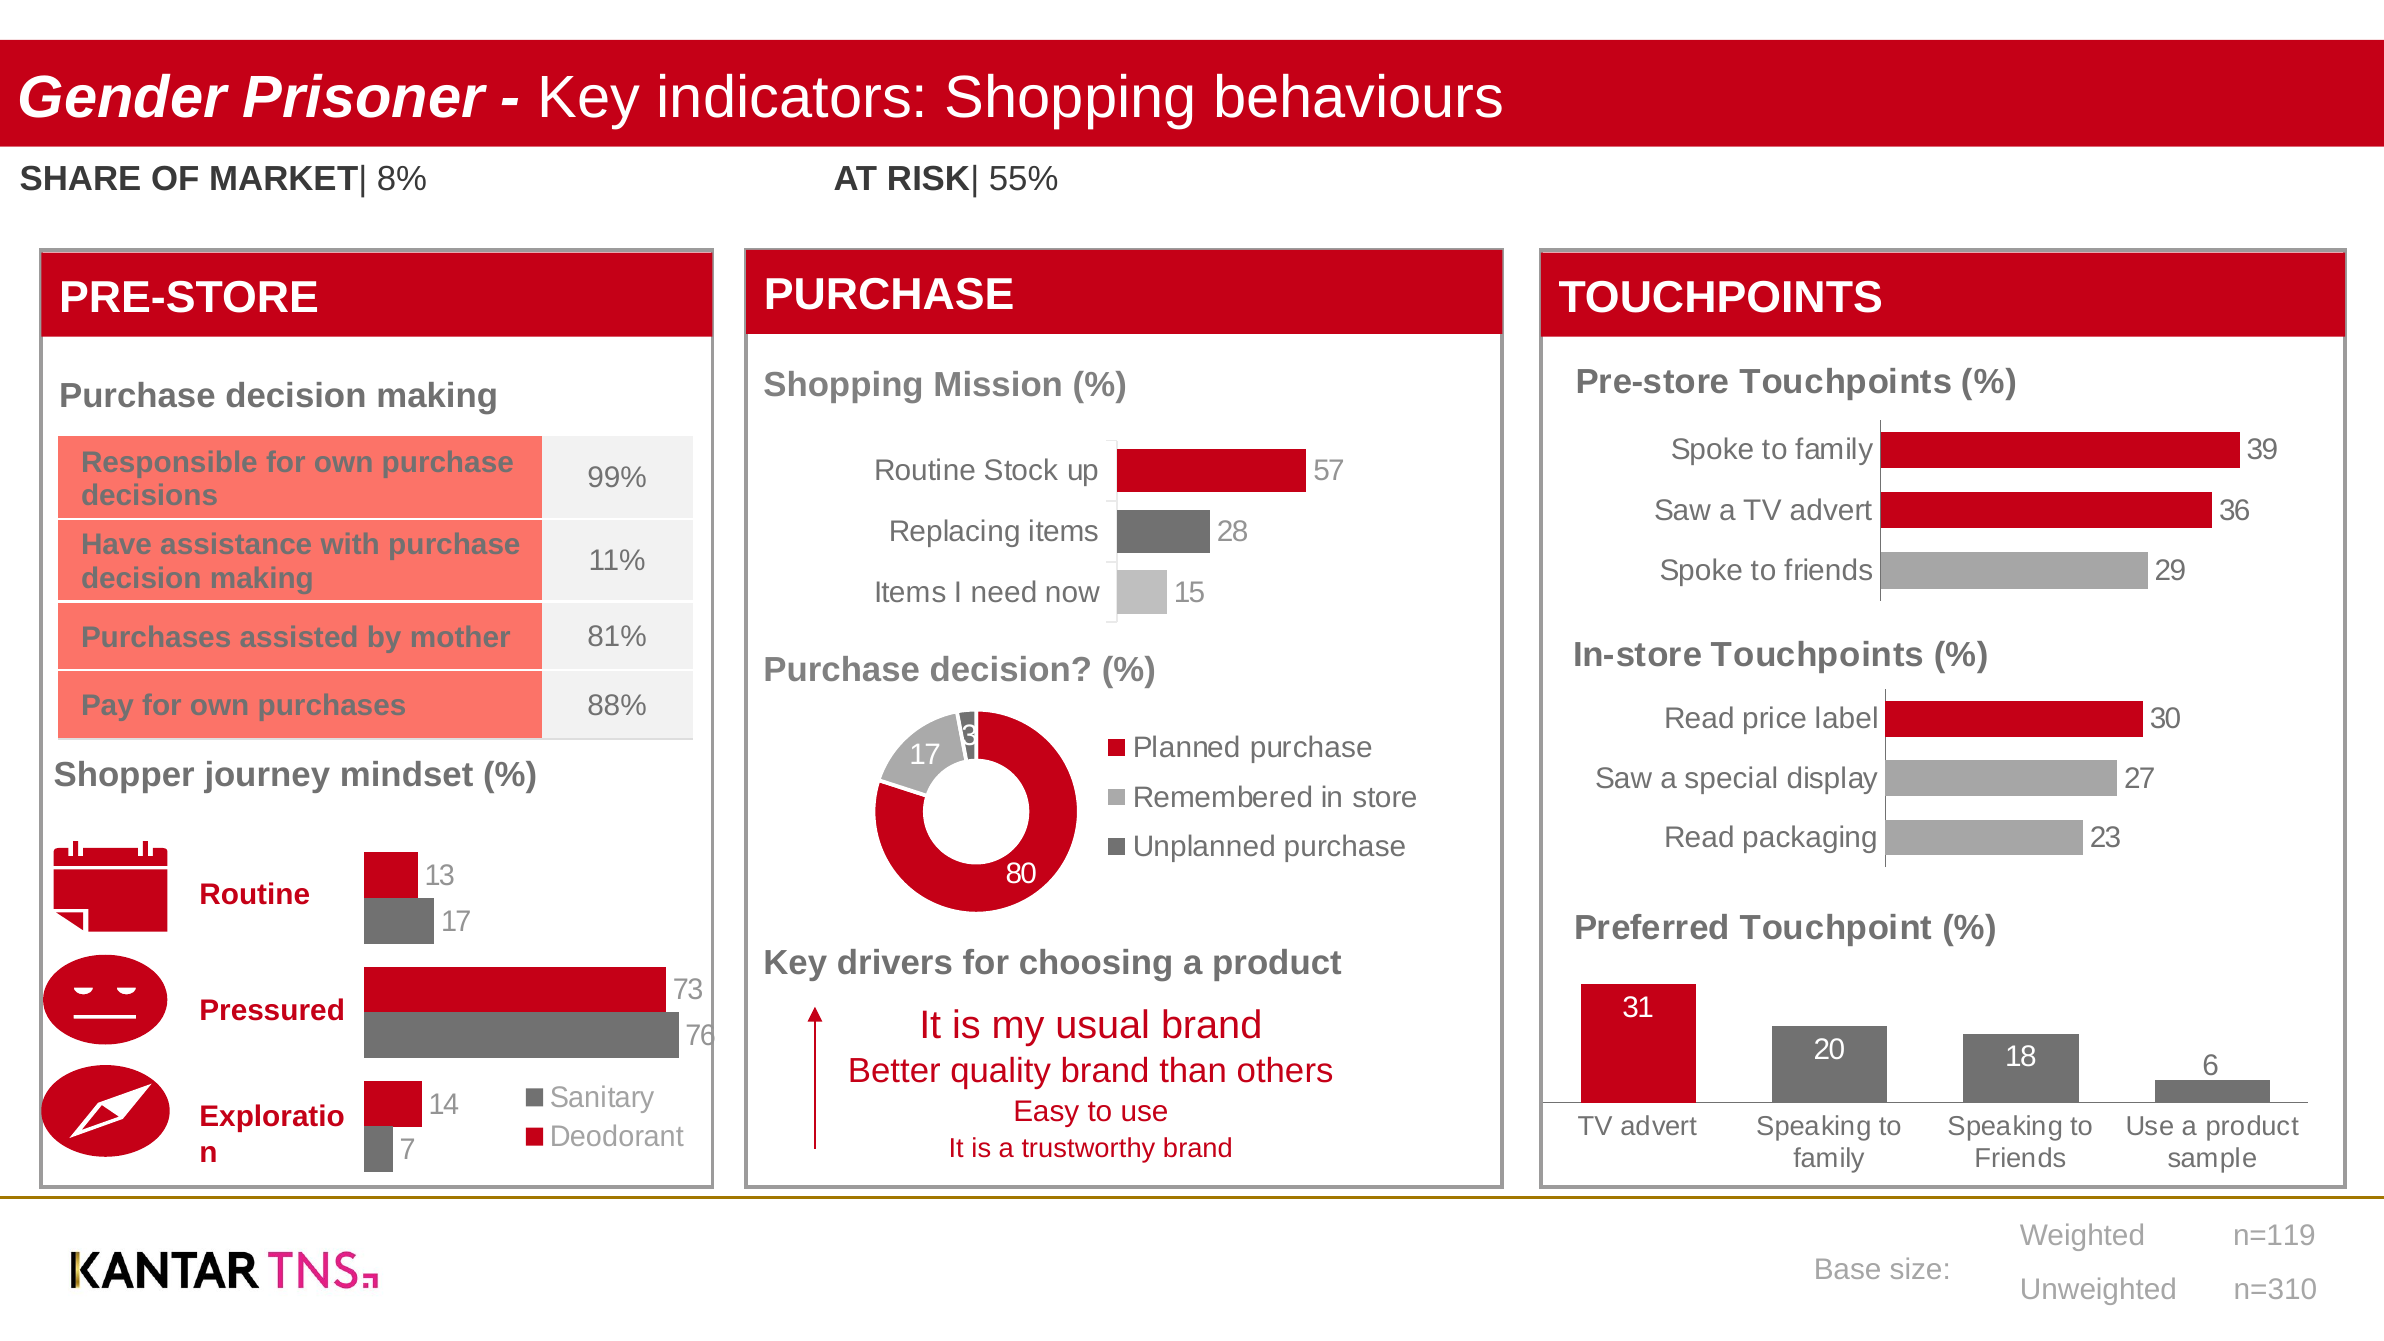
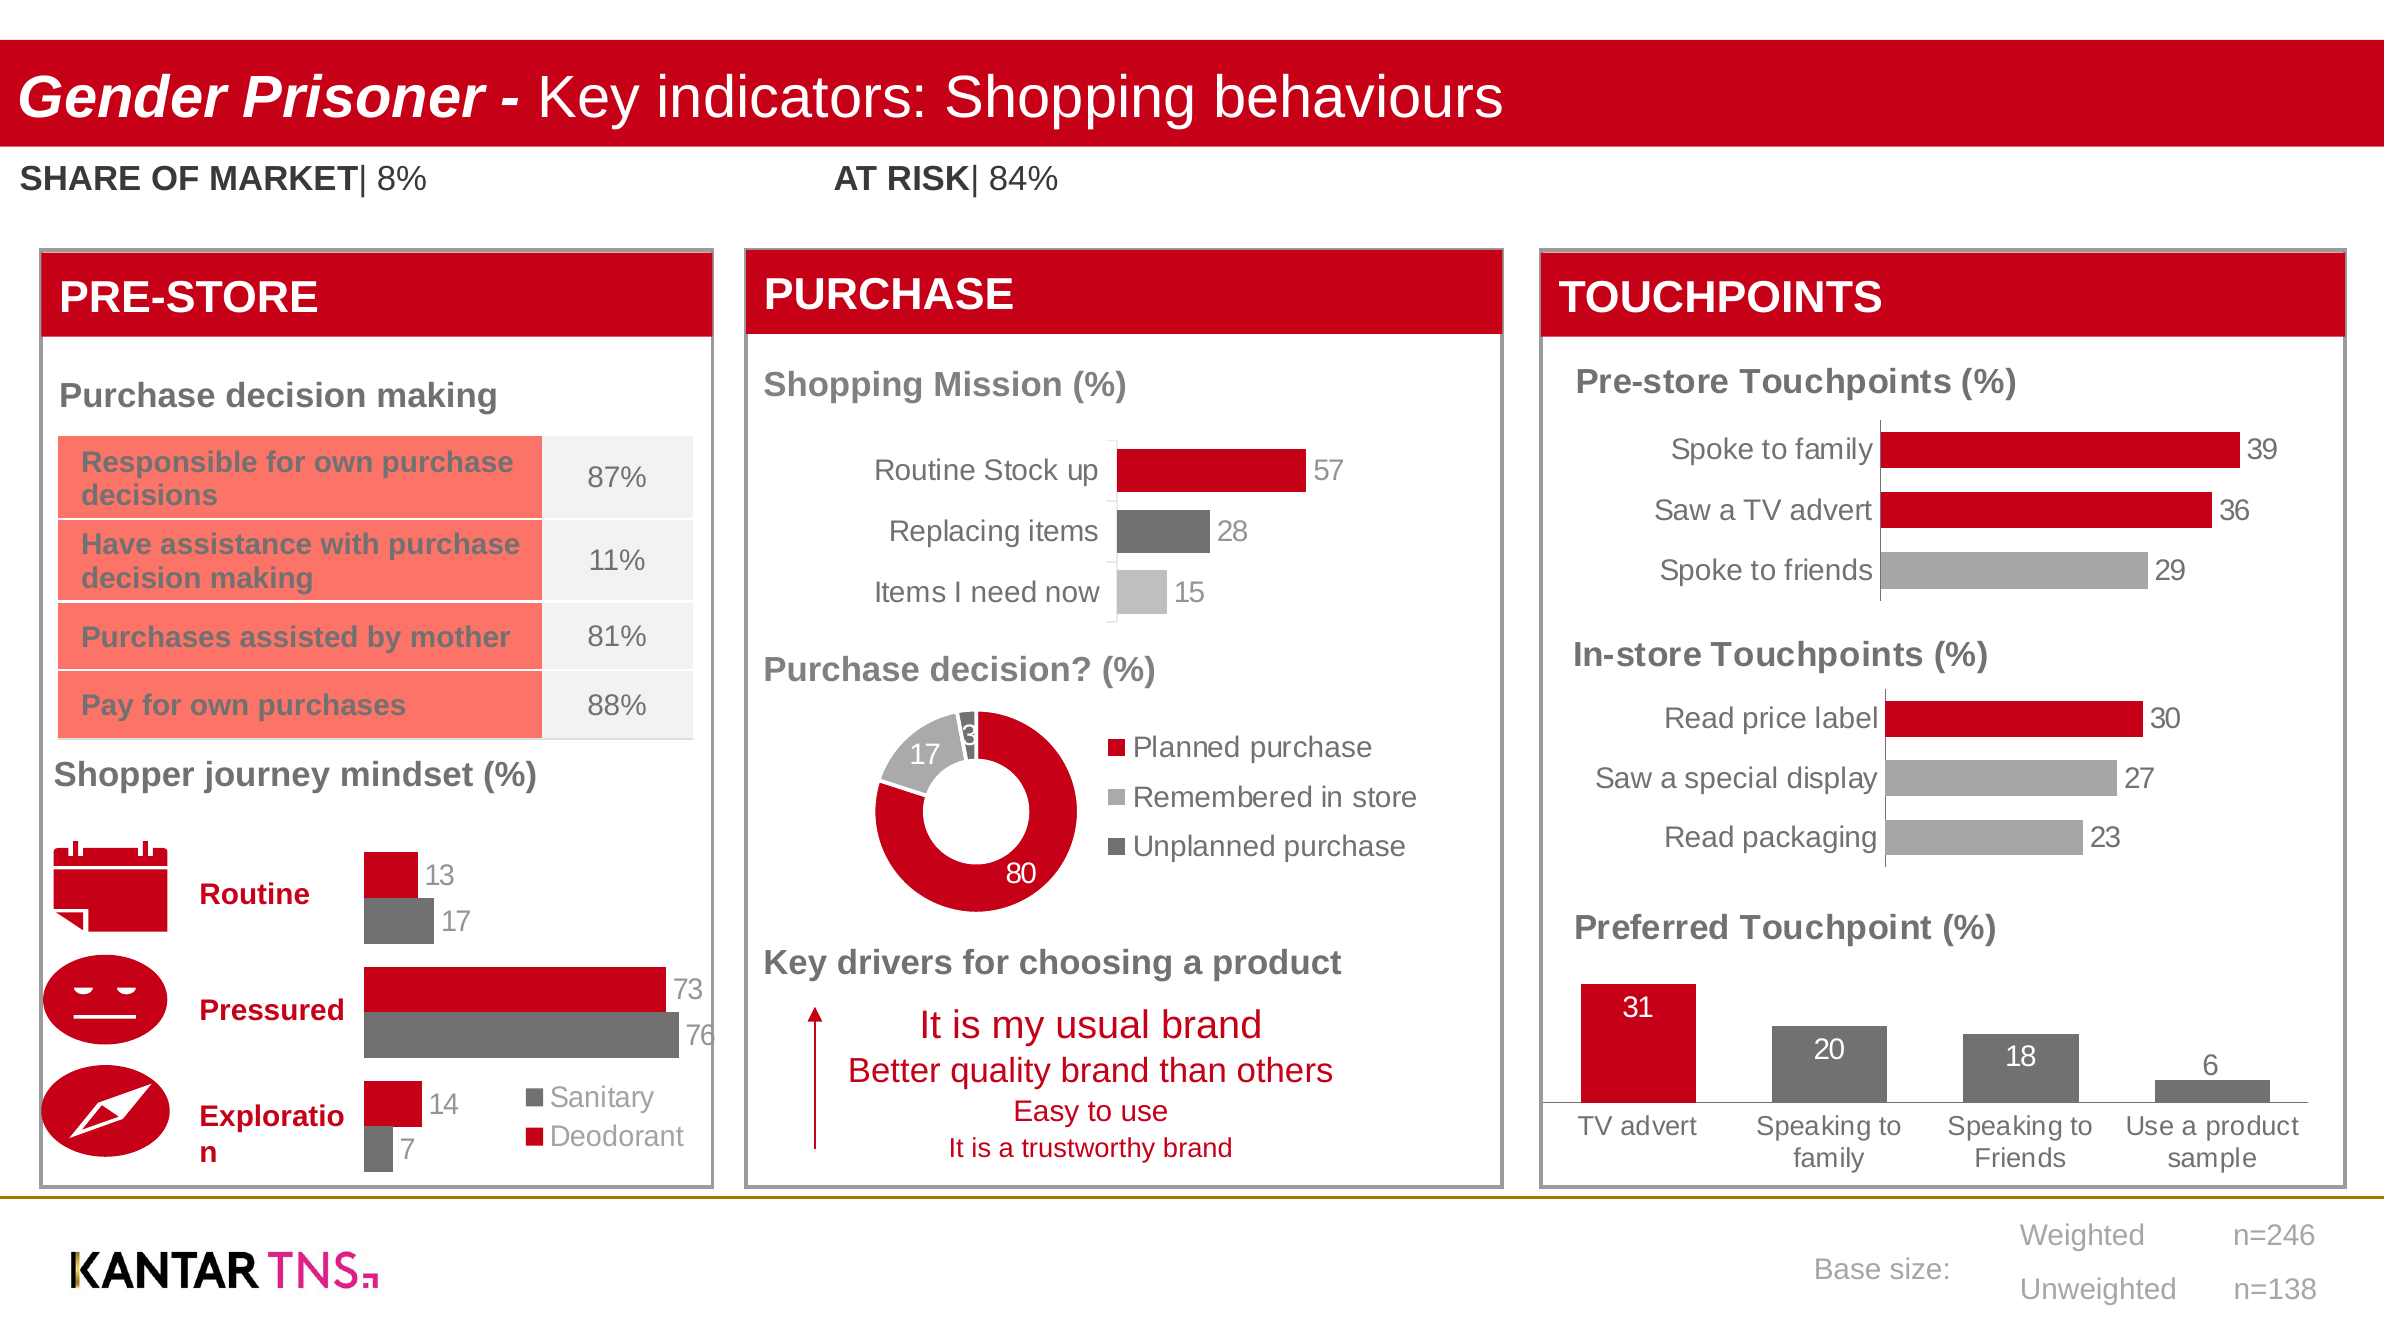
55%: 55% -> 84% (1024, 179)
99%: 99% -> 87% (617, 478)
n=119: n=119 -> n=246 (2274, 1236)
n=310: n=310 -> n=138 (2275, 1290)
